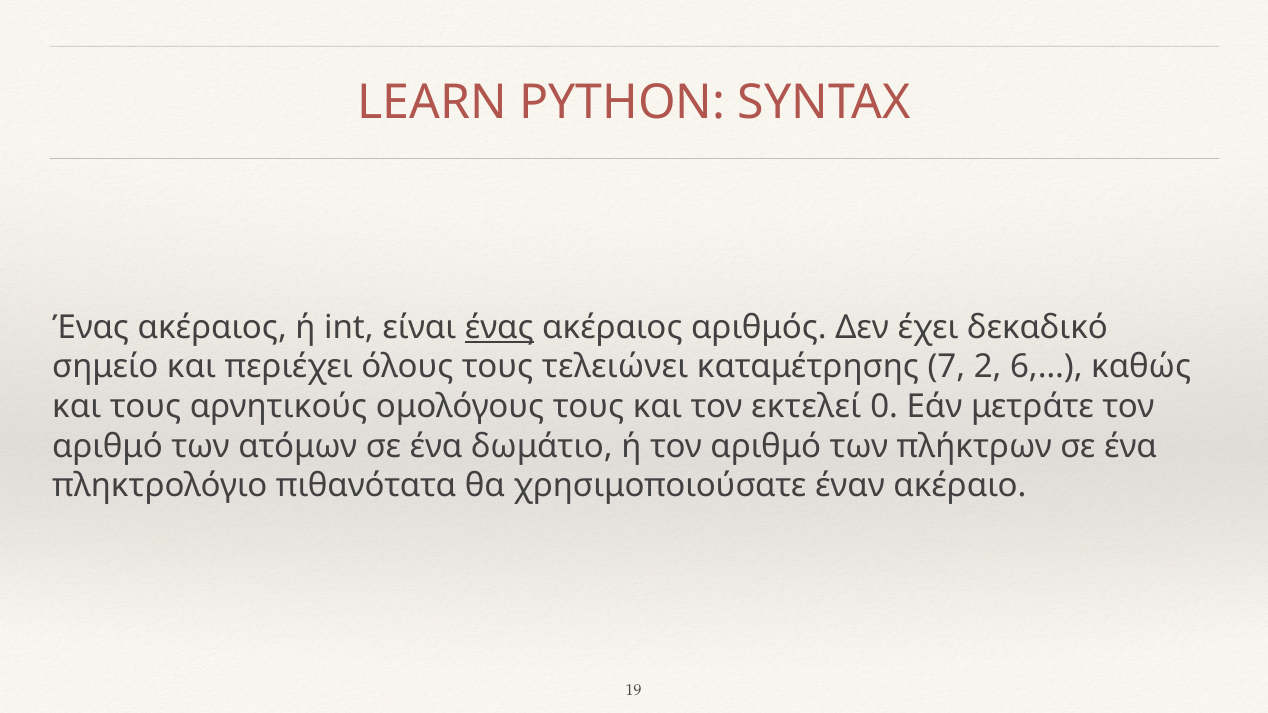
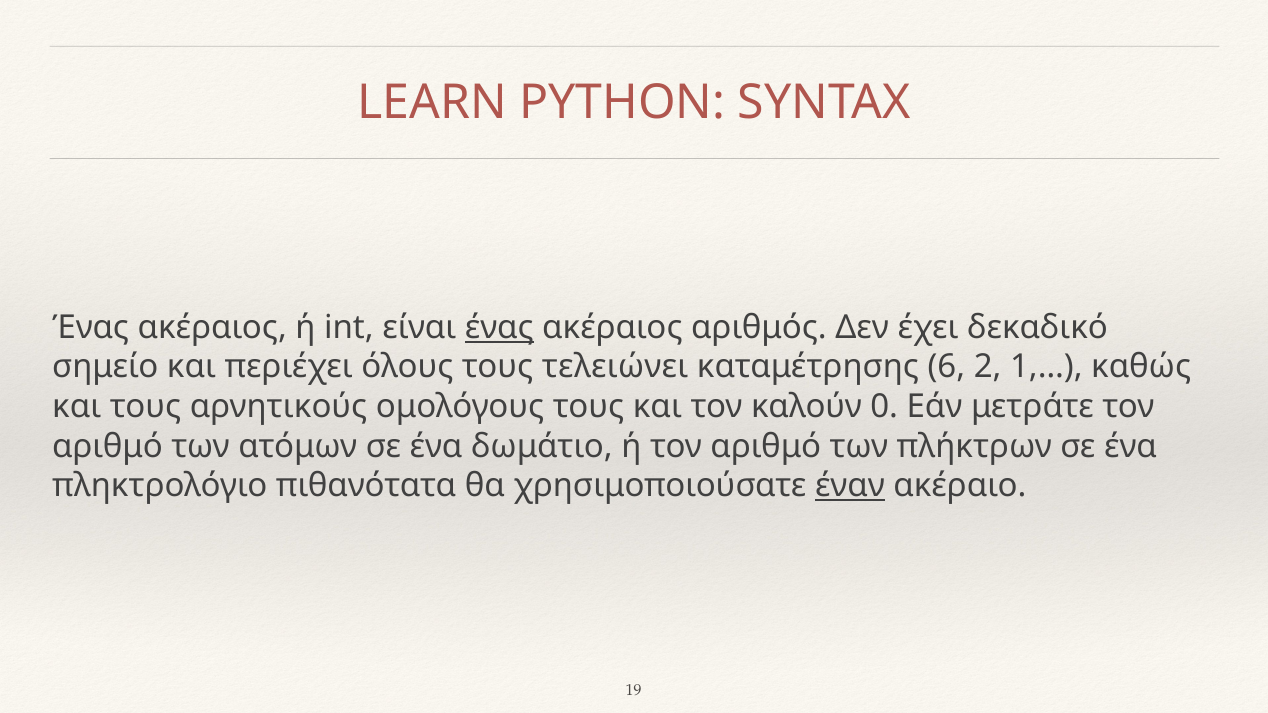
7: 7 -> 6 (946, 367)
6,…: 6,… -> 1,… (1046, 367)
εκτελεί: εκτελεί -> καλούν (806, 407)
έναν underline: none -> present (850, 486)
